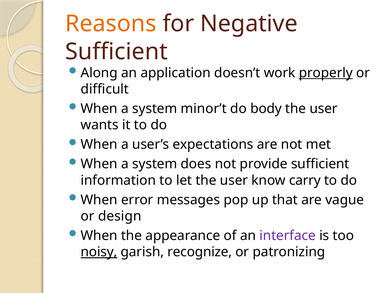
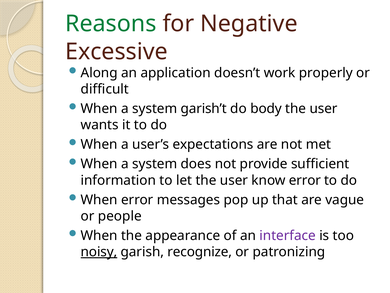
Reasons colour: orange -> green (111, 24)
Sufficient: Sufficient -> Excessive (116, 52)
properly underline: present -> none (326, 73)
minor’t: minor’t -> garish’t (204, 108)
know carry: carry -> error (305, 180)
design: design -> people (120, 216)
